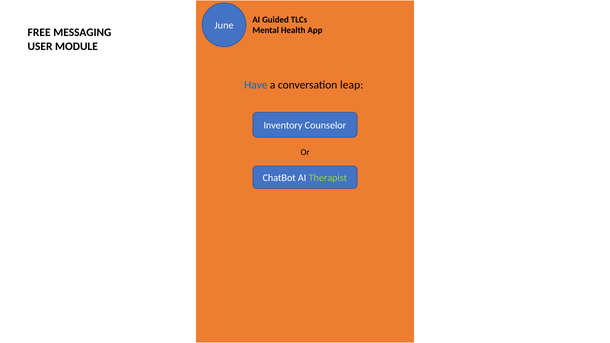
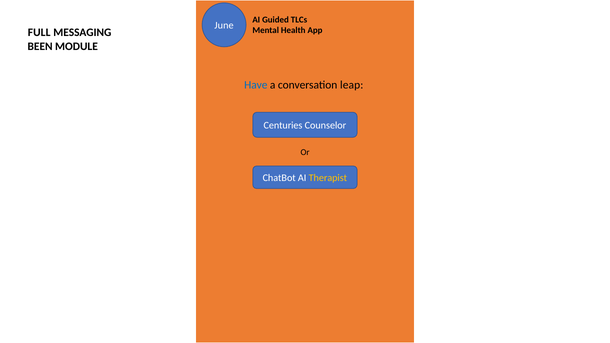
FREE: FREE -> FULL (39, 33)
USER: USER -> BEEN (40, 46)
Inventory: Inventory -> Centuries (283, 126)
Therapist colour: light green -> yellow (328, 178)
